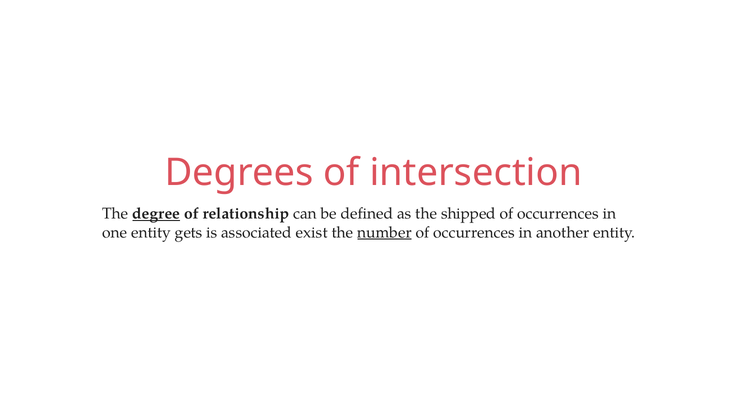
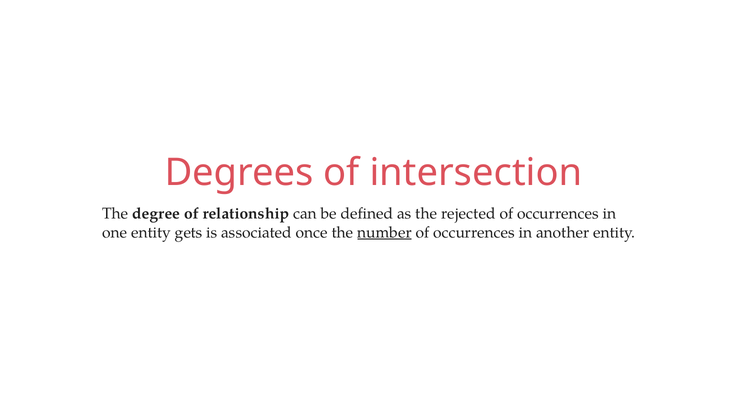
degree underline: present -> none (156, 214)
shipped: shipped -> rejected (468, 214)
exist: exist -> once (312, 233)
